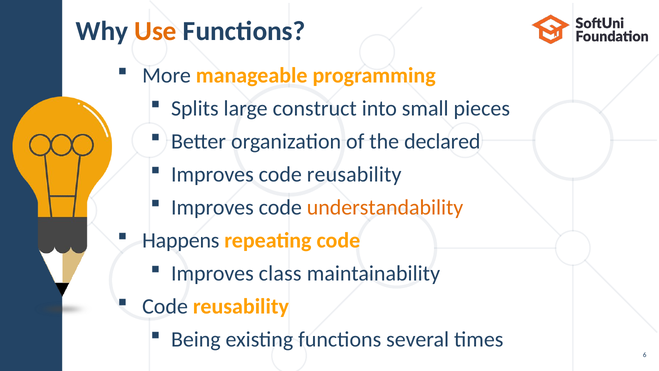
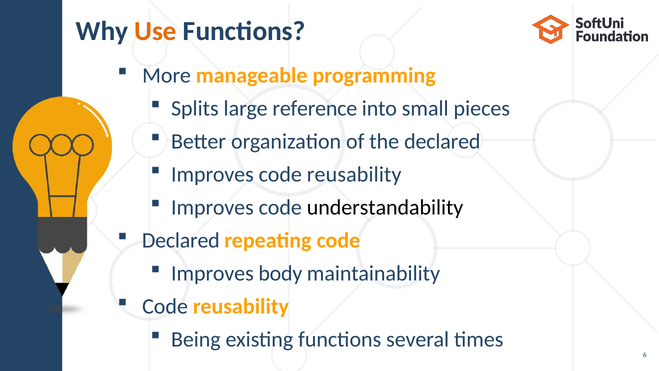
construct: construct -> reference (315, 109)
understandability colour: orange -> black (385, 208)
Happens: Happens -> Declared (181, 240)
class: class -> body (280, 273)
